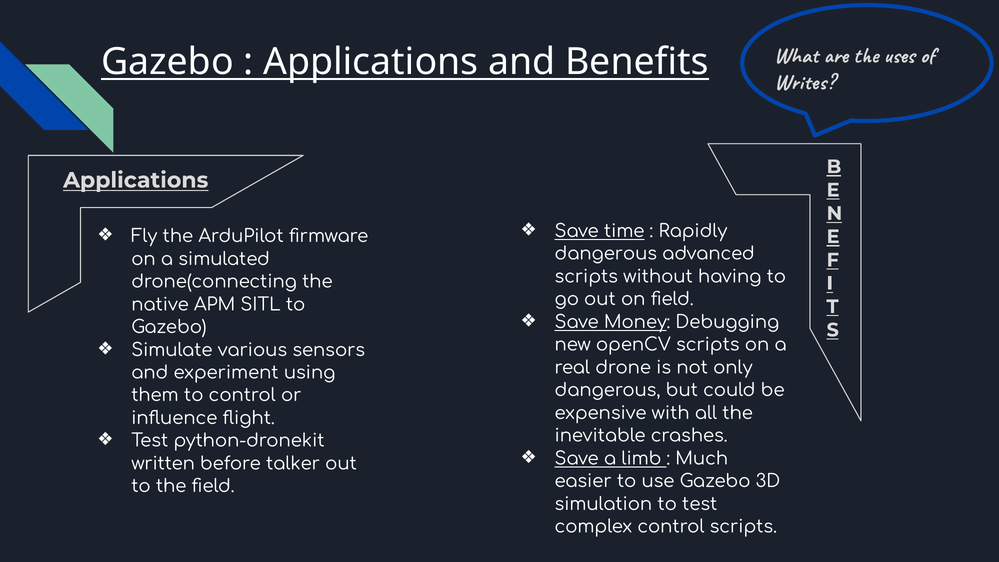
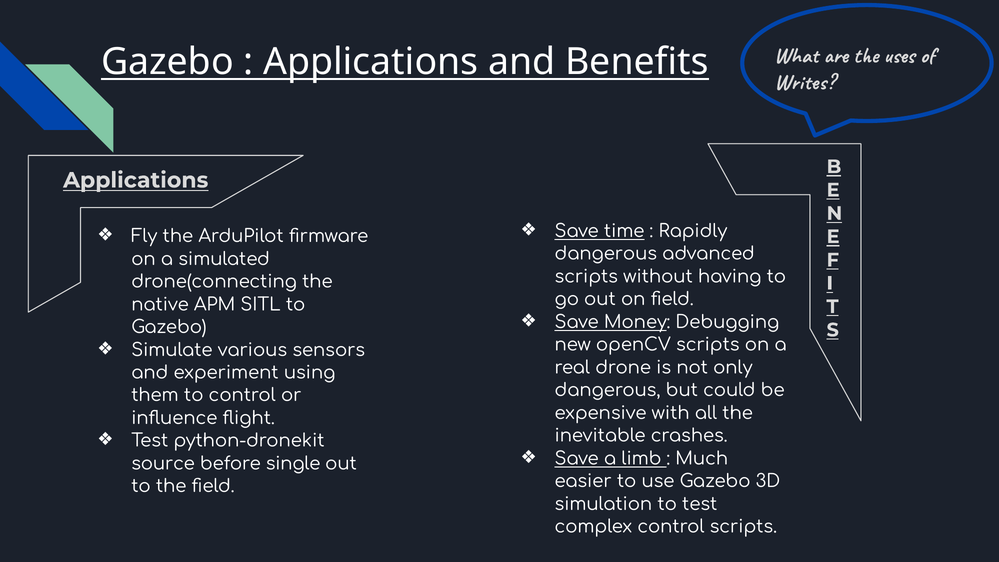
written: written -> source (163, 464)
talker: talker -> single (293, 464)
